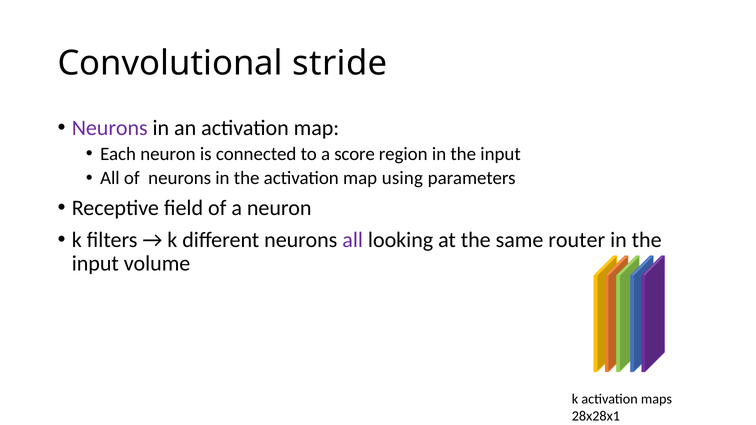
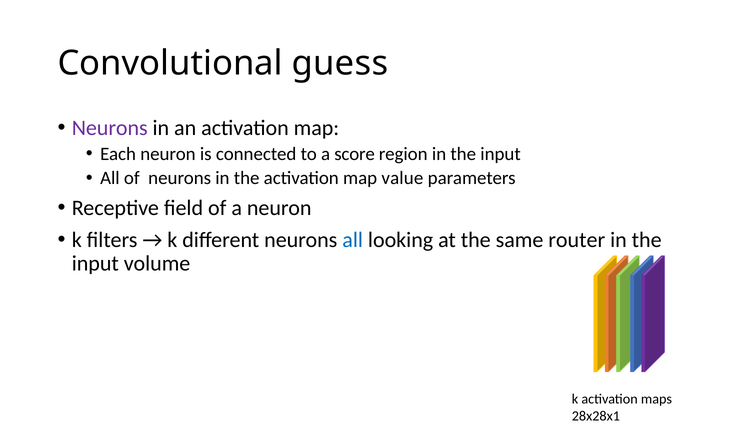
stride: stride -> guess (340, 64)
using: using -> value (402, 178)
all colour: purple -> blue (353, 240)
